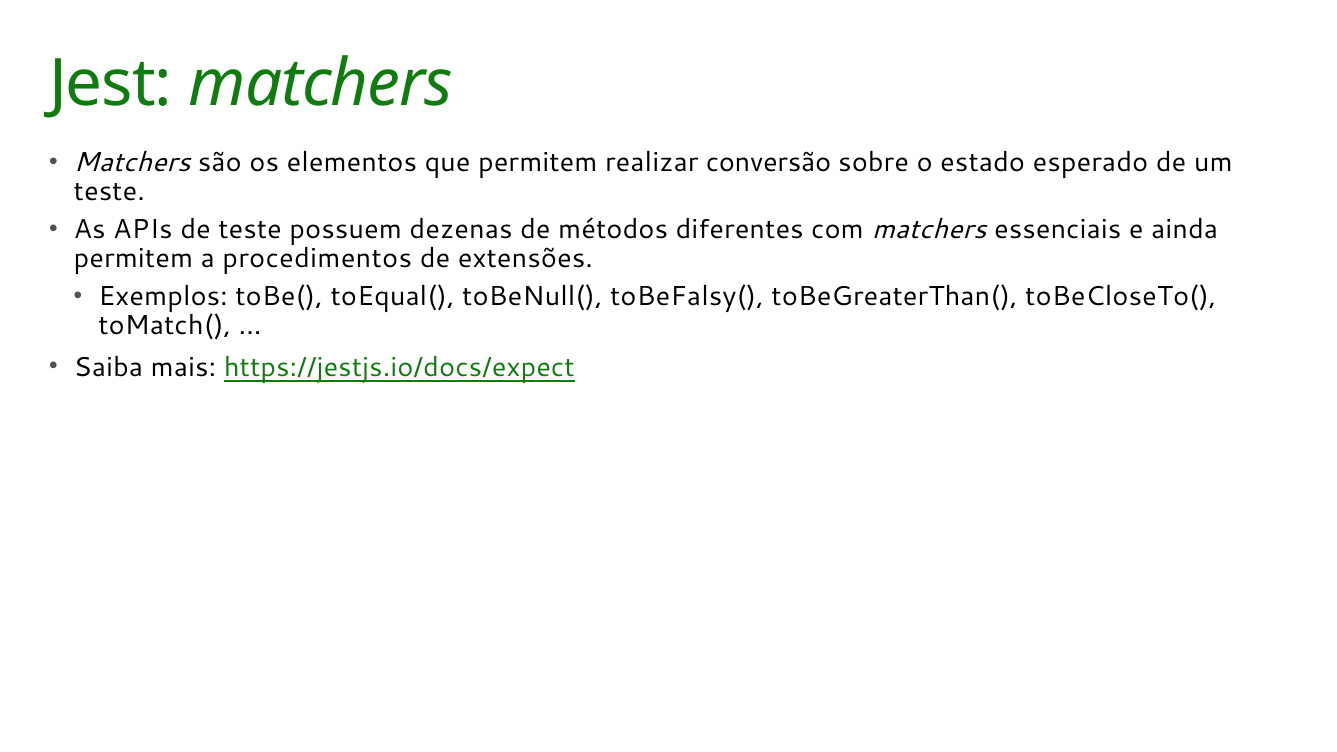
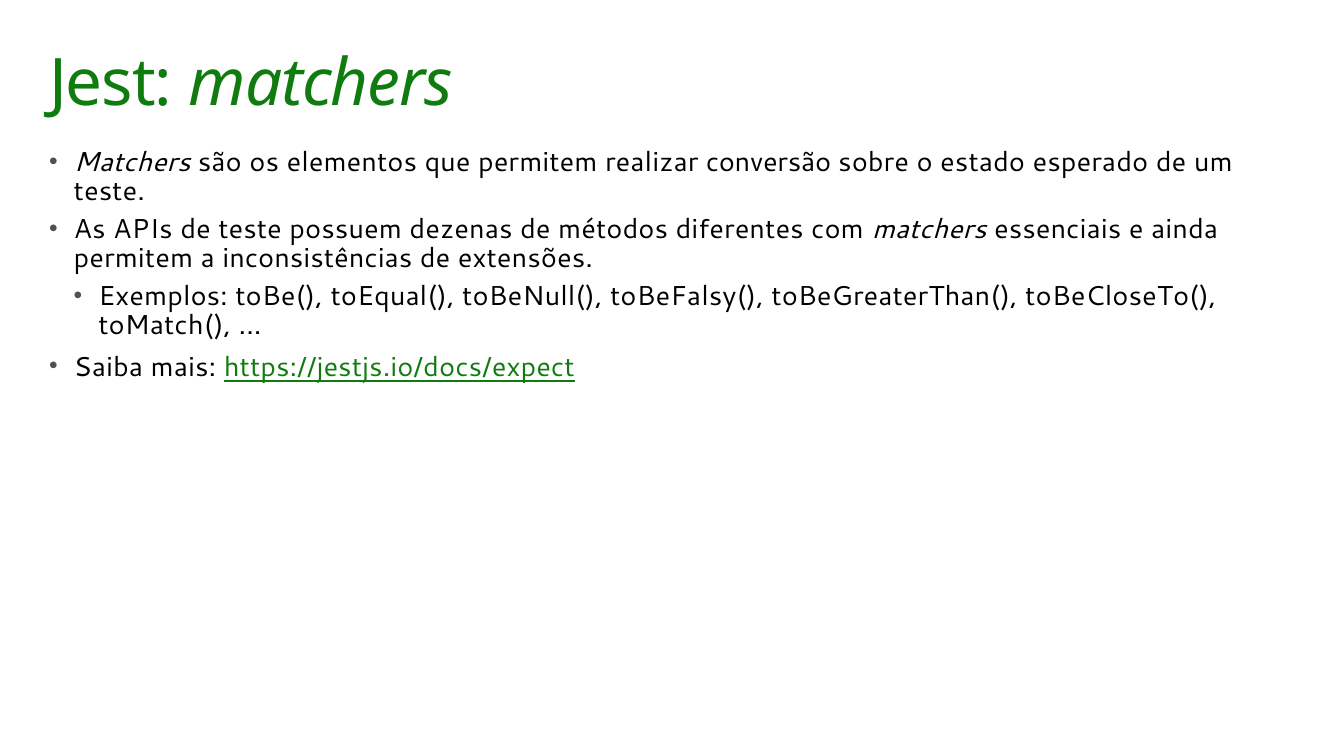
procedimentos: procedimentos -> inconsistências (317, 259)
